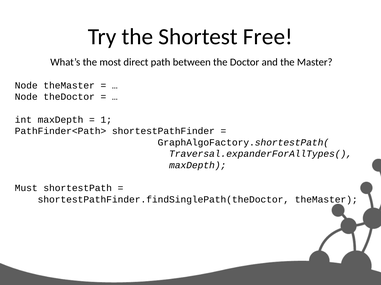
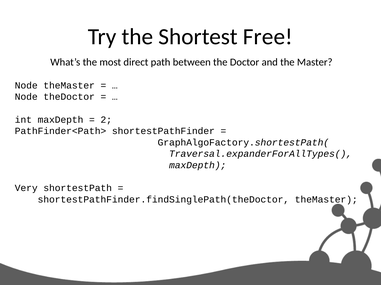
1: 1 -> 2 (106, 120)
Must: Must -> Very (26, 189)
